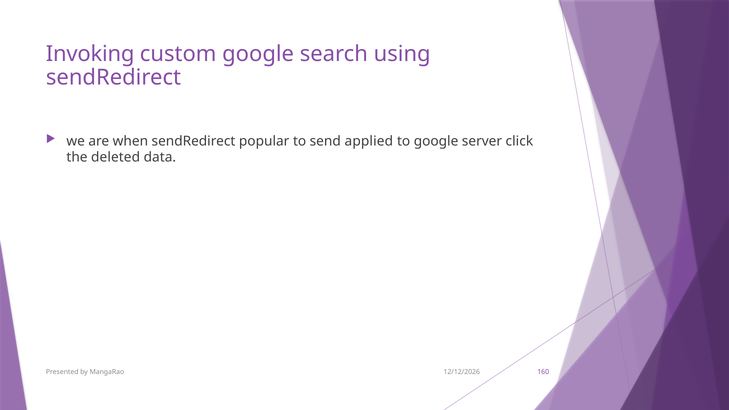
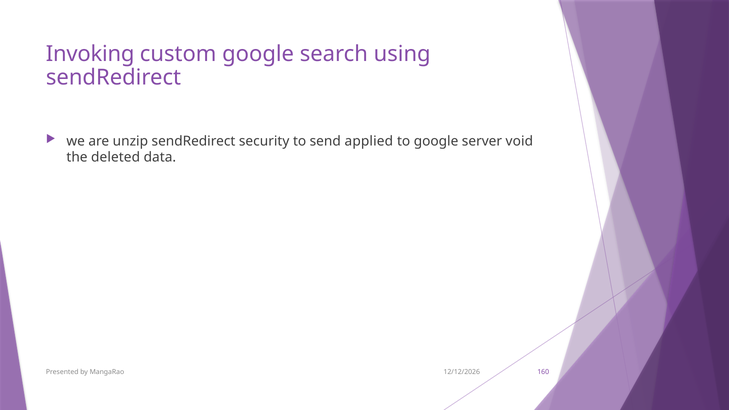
when: when -> unzip (130, 141)
popular: popular -> security (264, 141)
click: click -> void (519, 141)
